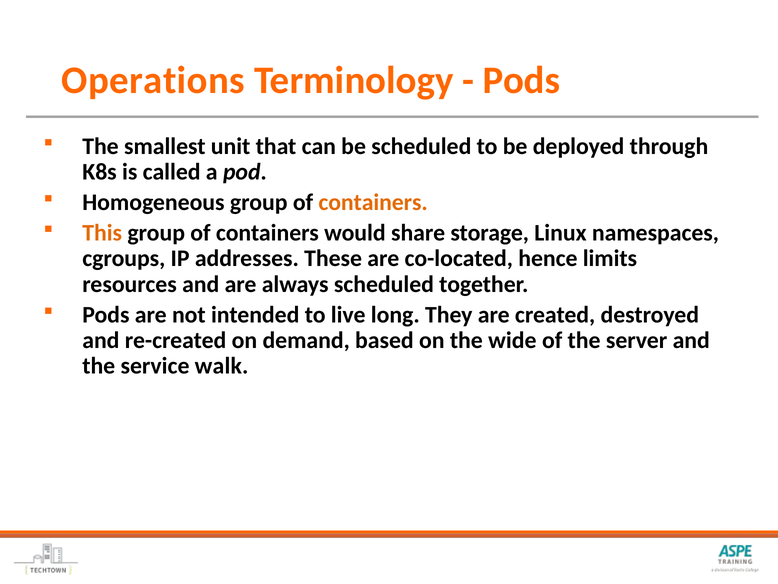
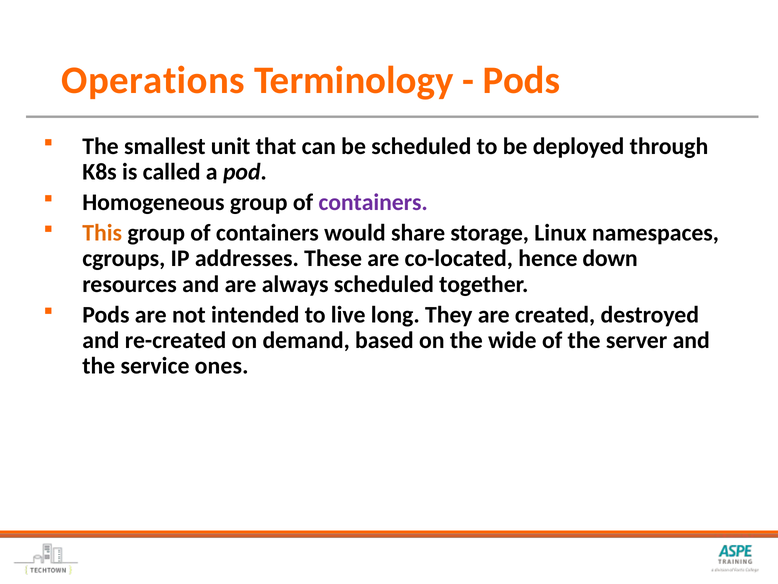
containers colour: orange -> purple (373, 202)
limits: limits -> down (610, 258)
walk: walk -> ones (222, 366)
